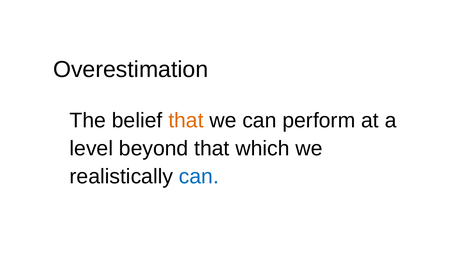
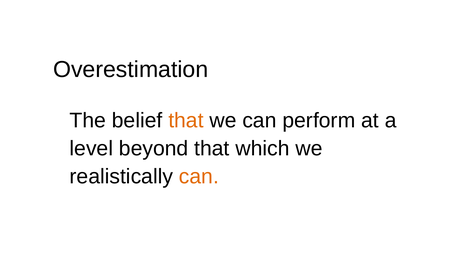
can colour: blue -> orange (199, 176)
